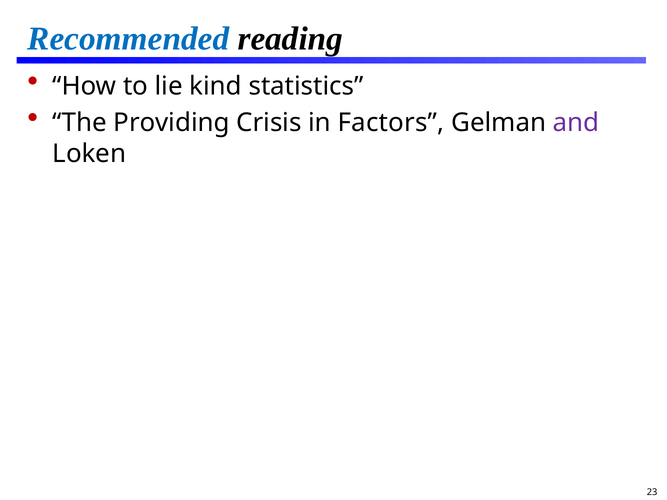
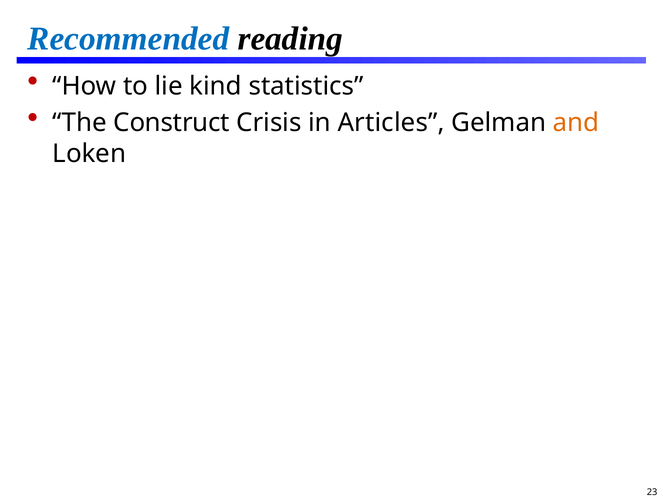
Providing: Providing -> Construct (172, 123)
Factors: Factors -> Articles (391, 123)
and colour: purple -> orange (576, 123)
